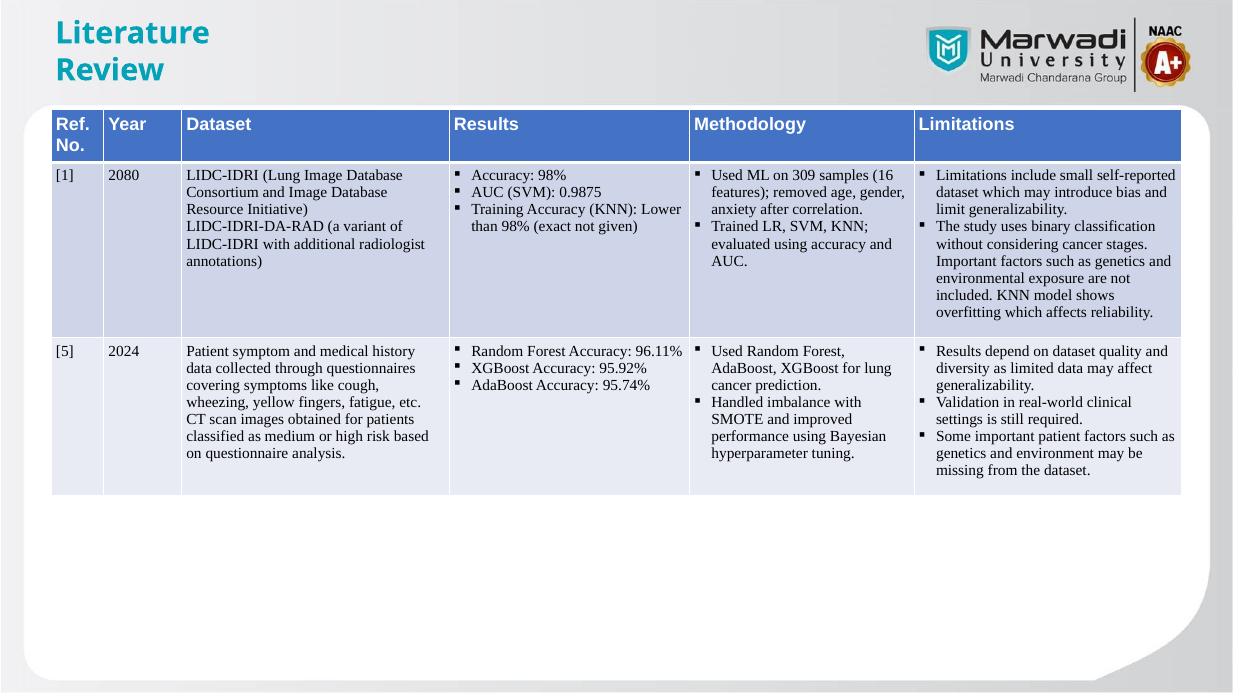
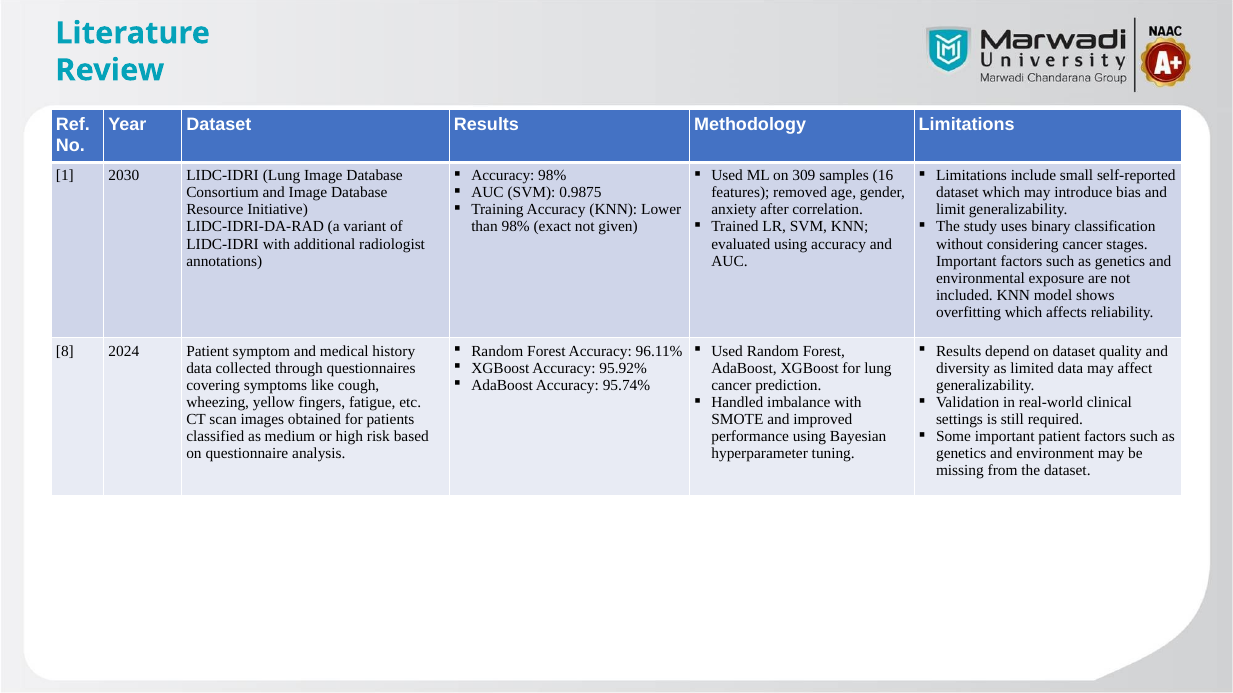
2080: 2080 -> 2030 (124, 176)
5: 5 -> 8 (65, 351)
